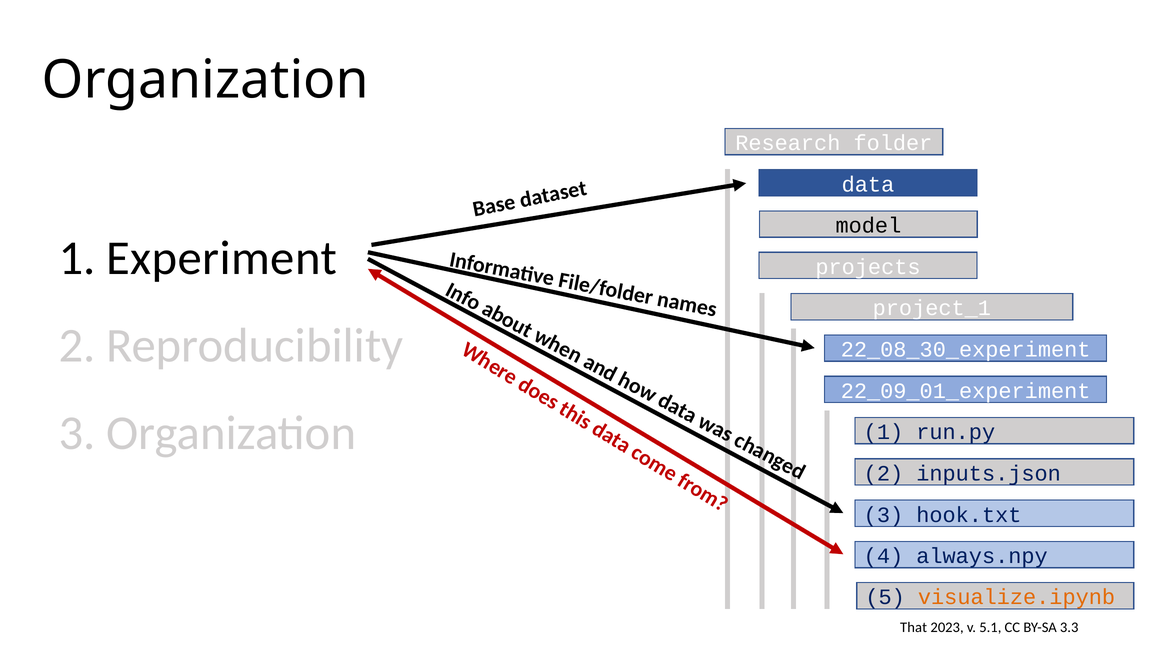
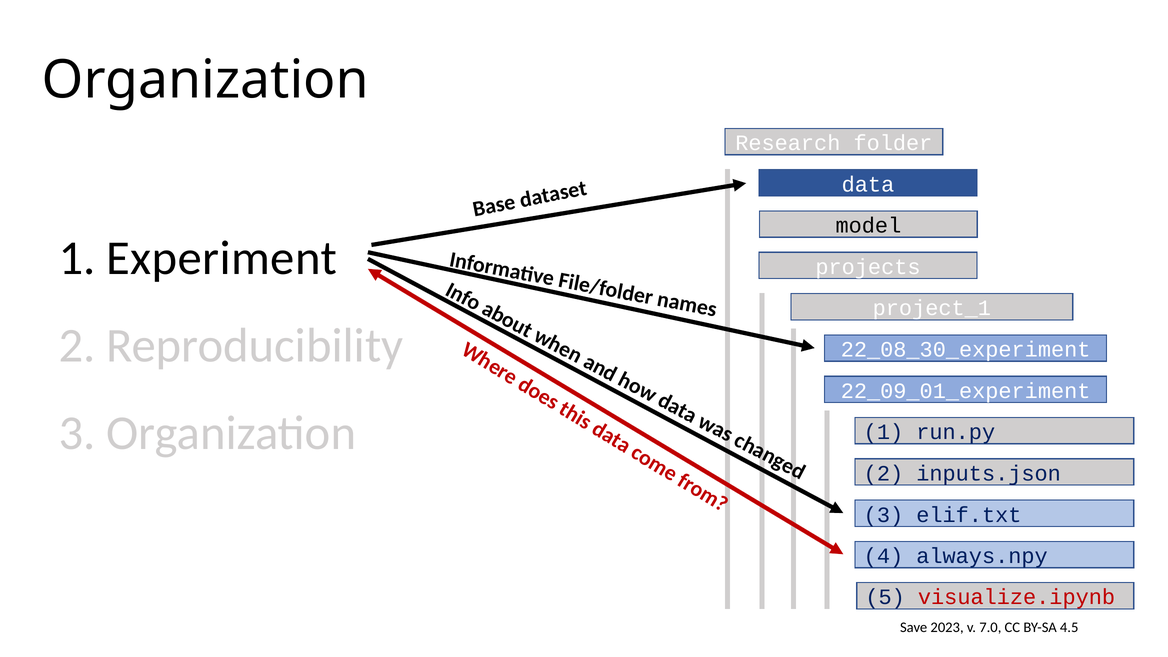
hook.txt: hook.txt -> elif.txt (969, 515)
visualize.ipynb colour: orange -> red (1017, 597)
That: That -> Save (914, 627)
5.1: 5.1 -> 7.0 (990, 627)
3.3: 3.3 -> 4.5 (1069, 627)
